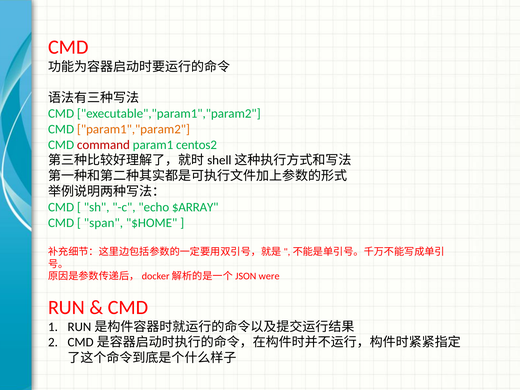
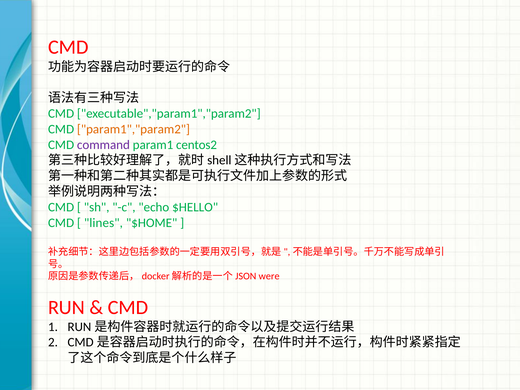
command colour: red -> purple (103, 145)
$ARRAY: $ARRAY -> $HELLO (195, 207)
span: span -> lines (103, 223)
